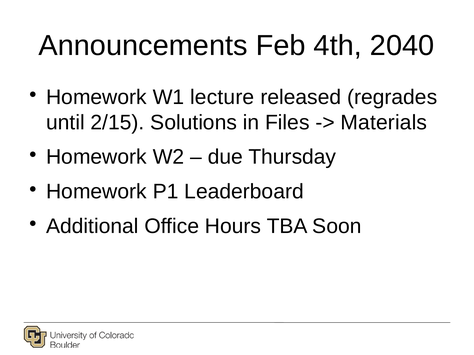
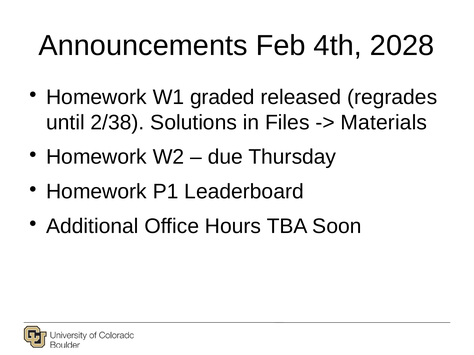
2040: 2040 -> 2028 (402, 46)
lecture: lecture -> graded (222, 97)
2/15: 2/15 -> 2/38 (117, 123)
